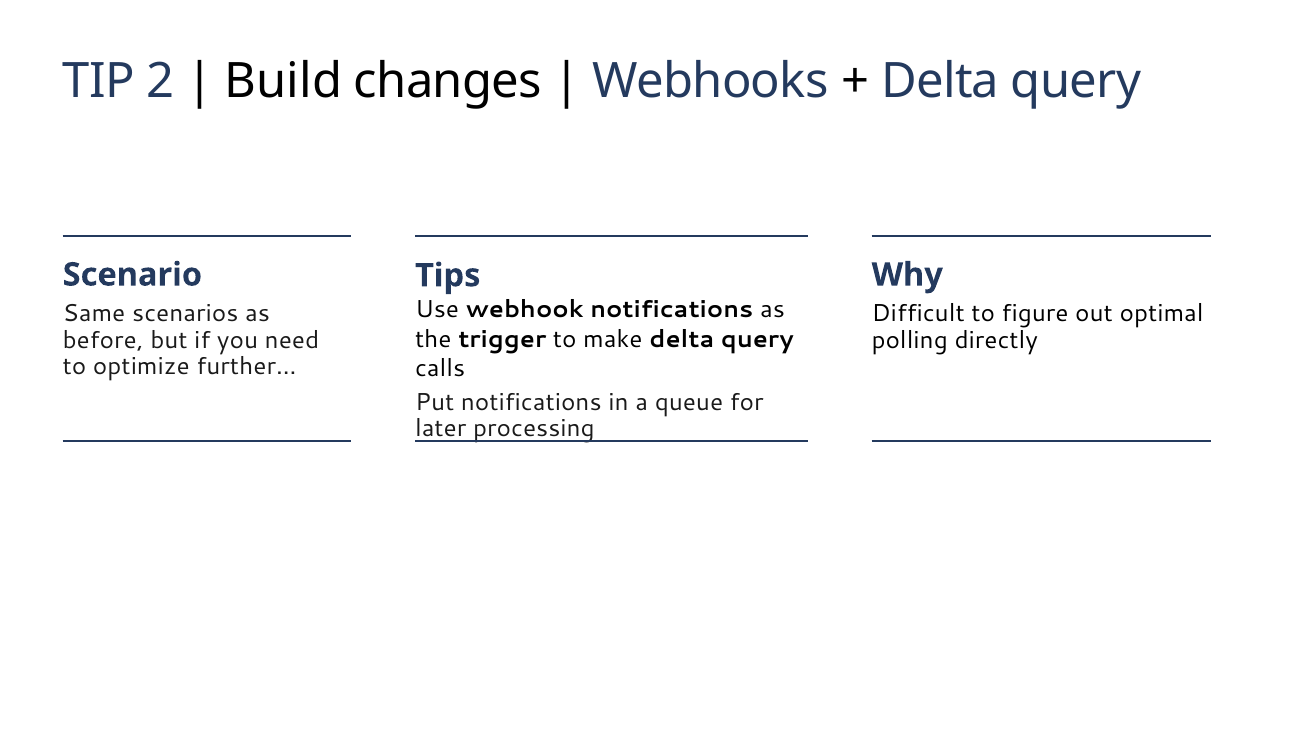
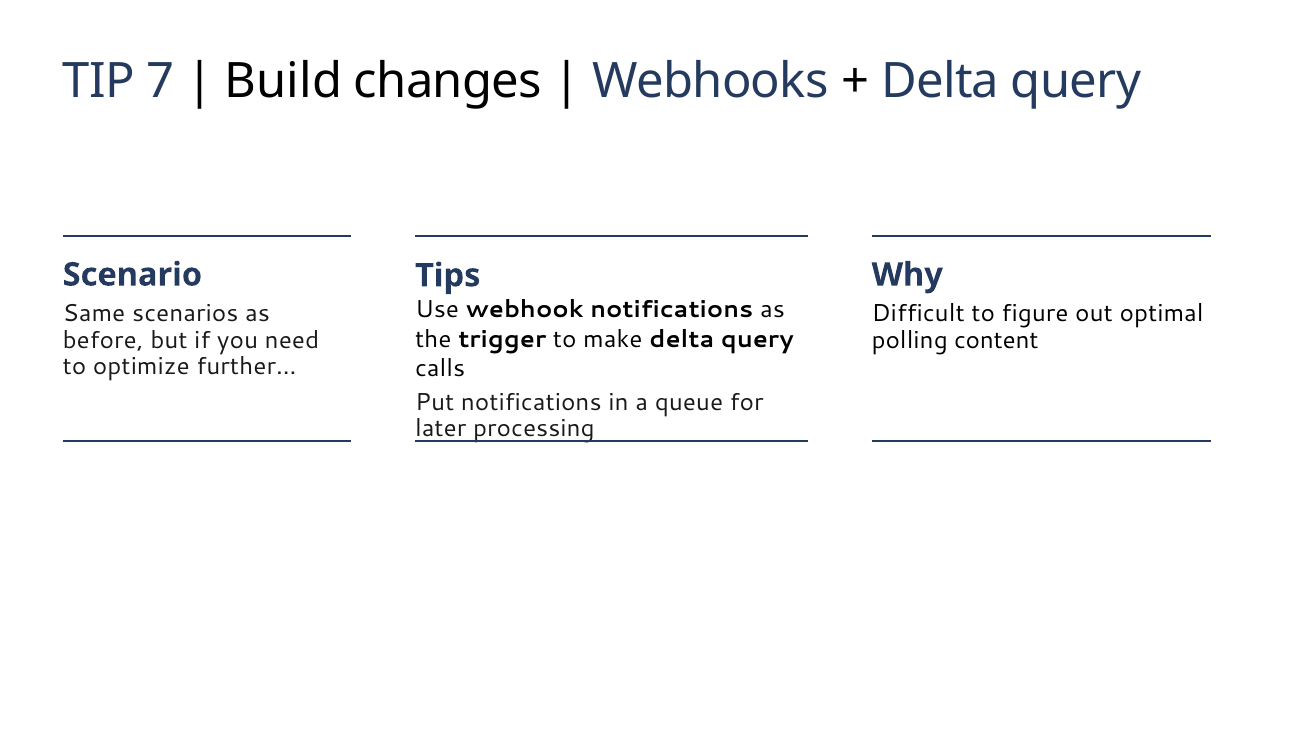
2: 2 -> 7 (160, 82)
directly: directly -> content (996, 340)
